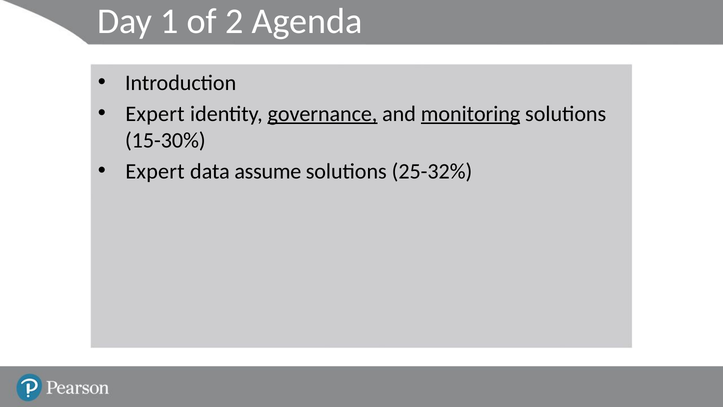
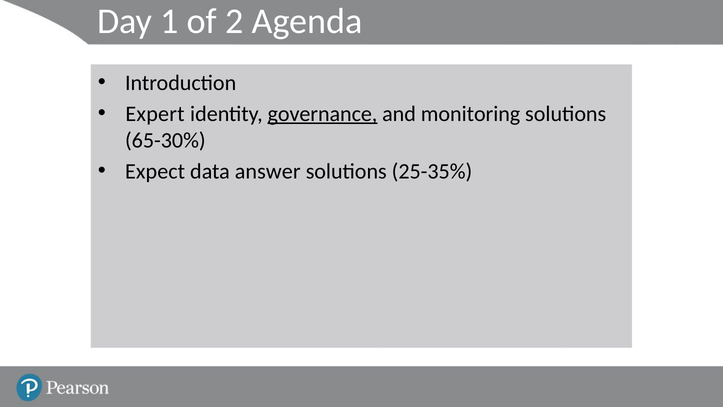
monitoring underline: present -> none (471, 114)
15-30%: 15-30% -> 65-30% (165, 140)
Expert: Expert -> Expect (155, 171)
assume: assume -> answer (268, 171)
25-32%: 25-32% -> 25-35% (432, 171)
